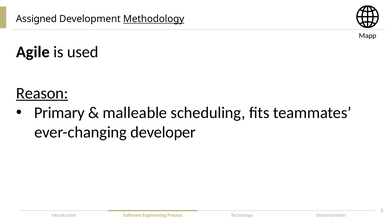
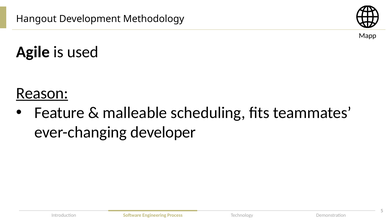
Assigned: Assigned -> Hangout (36, 19)
Methodology underline: present -> none (154, 19)
Primary: Primary -> Feature (59, 112)
